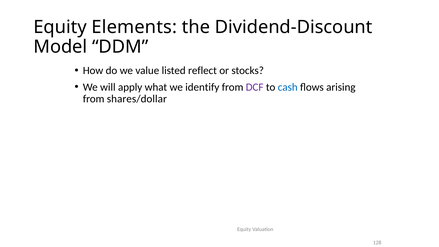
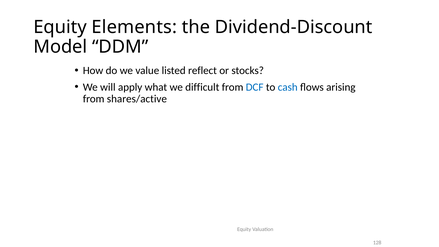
identify: identify -> difficult (202, 87)
DCF colour: purple -> blue (255, 87)
shares/dollar: shares/dollar -> shares/active (137, 99)
